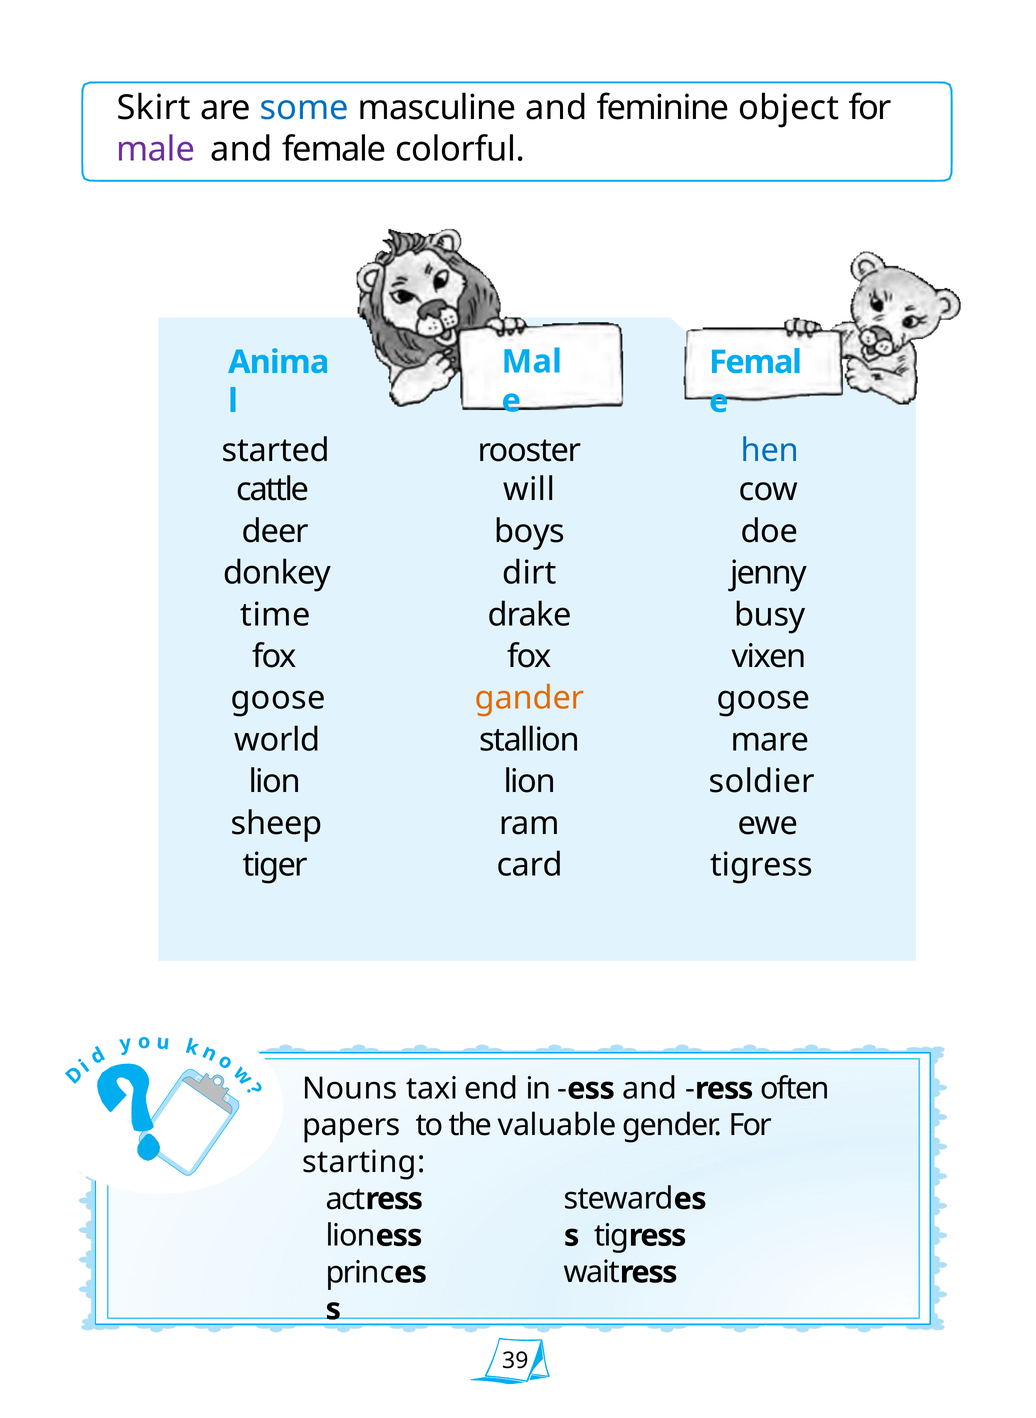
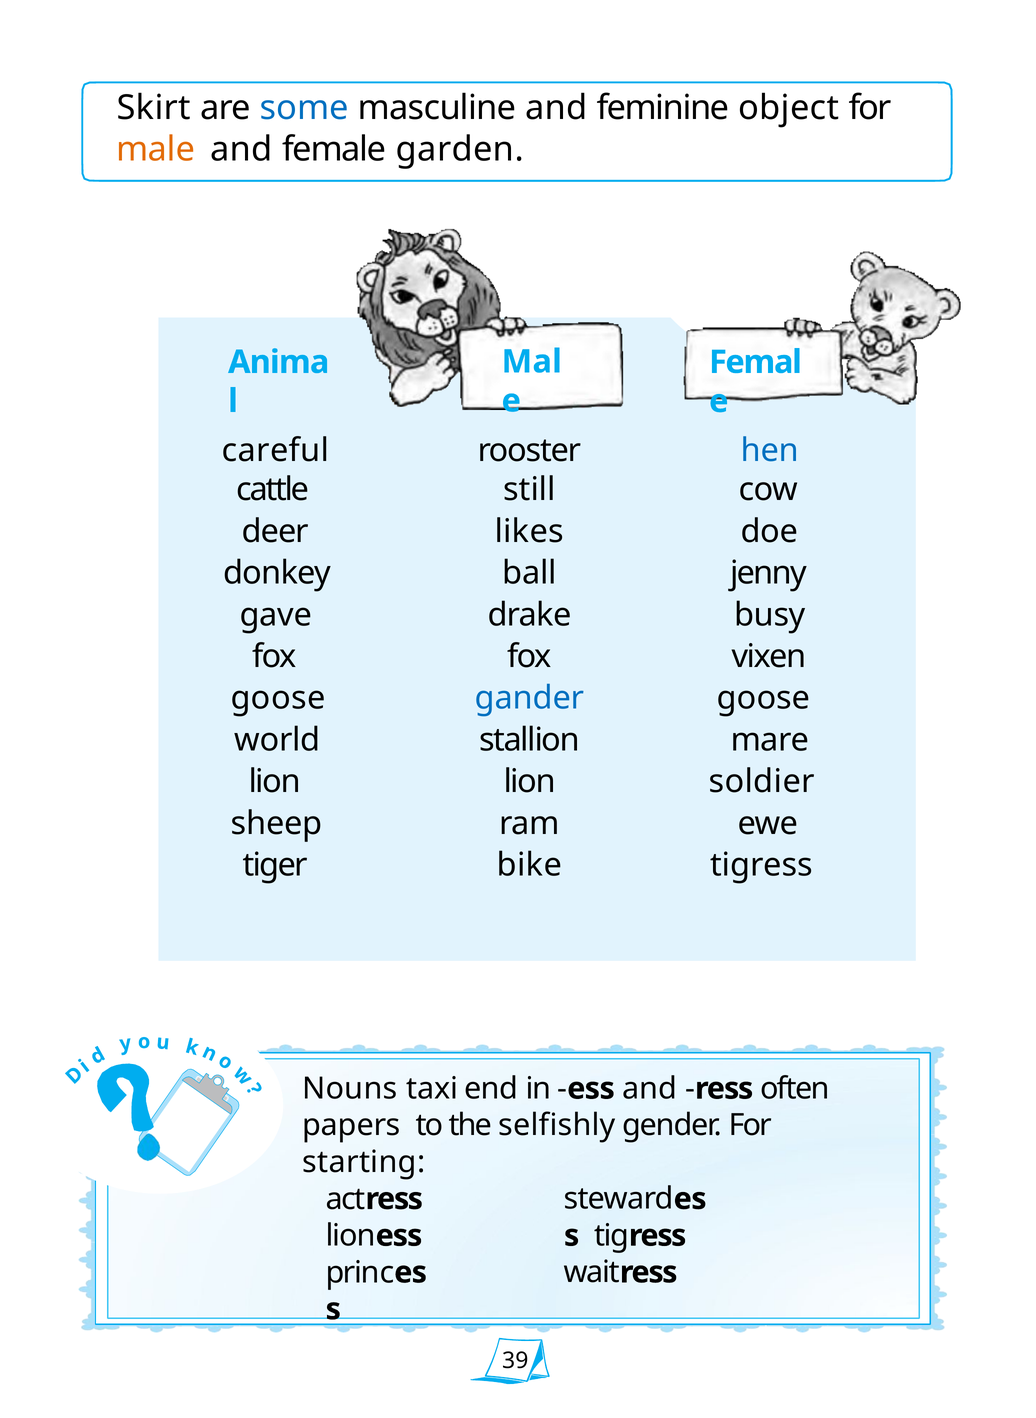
male colour: purple -> orange (156, 149)
colorful: colorful -> garden (460, 149)
started: started -> careful (276, 450)
will: will -> still (529, 490)
boys: boys -> likes (529, 531)
dirt: dirt -> ball (530, 573)
time: time -> gave (276, 615)
gander colour: orange -> blue (530, 698)
card: card -> bike (529, 865)
valuable: valuable -> selfishly (557, 1125)
